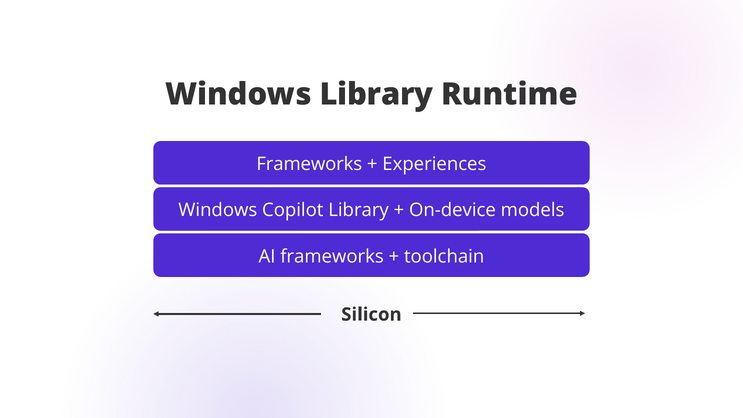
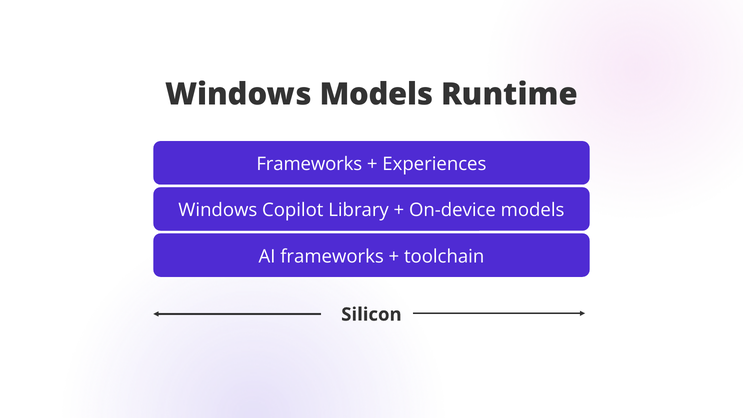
Windows Library: Library -> Models (376, 95)
